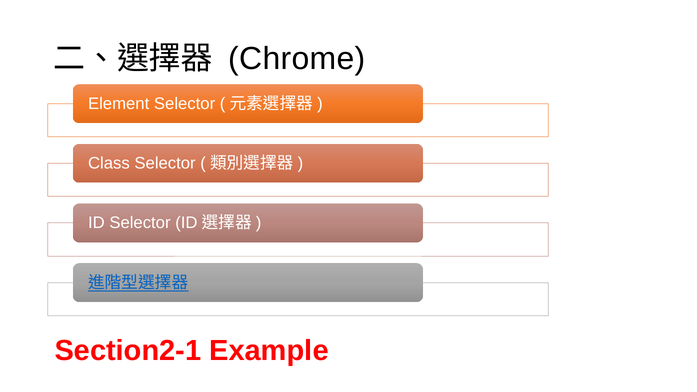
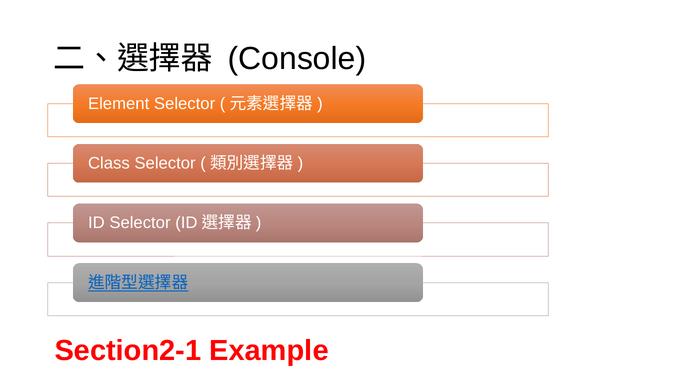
Chrome: Chrome -> Console (297, 59)
